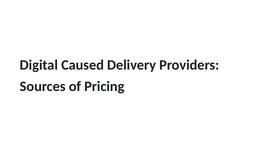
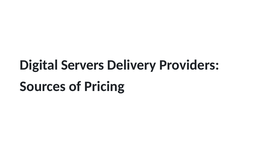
Caused: Caused -> Servers (83, 65)
